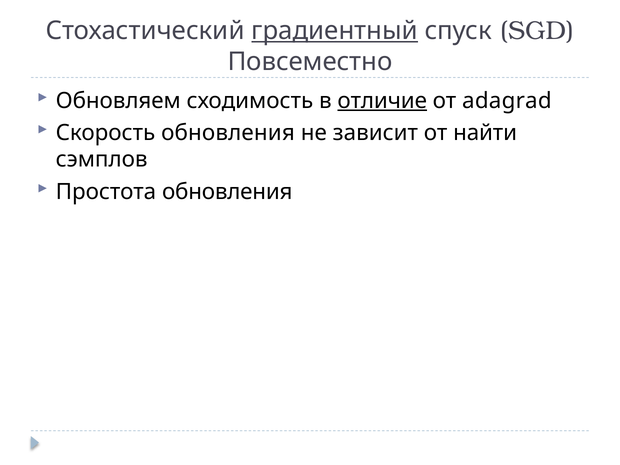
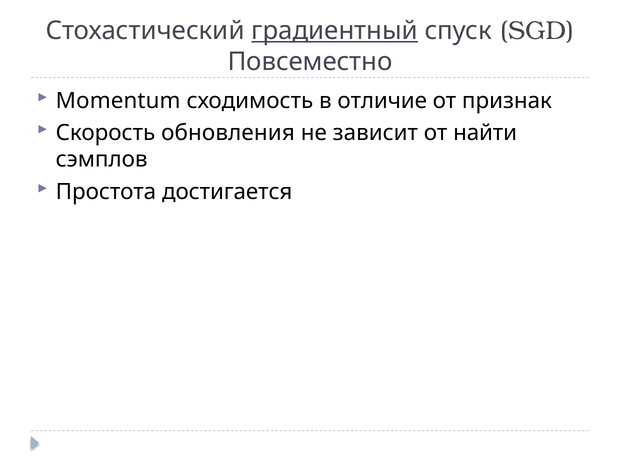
Обновляем: Обновляем -> Momentum (118, 101)
отличие underline: present -> none (382, 101)
adagrad: adagrad -> признак (507, 101)
Простота обновления: обновления -> достигается (227, 192)
